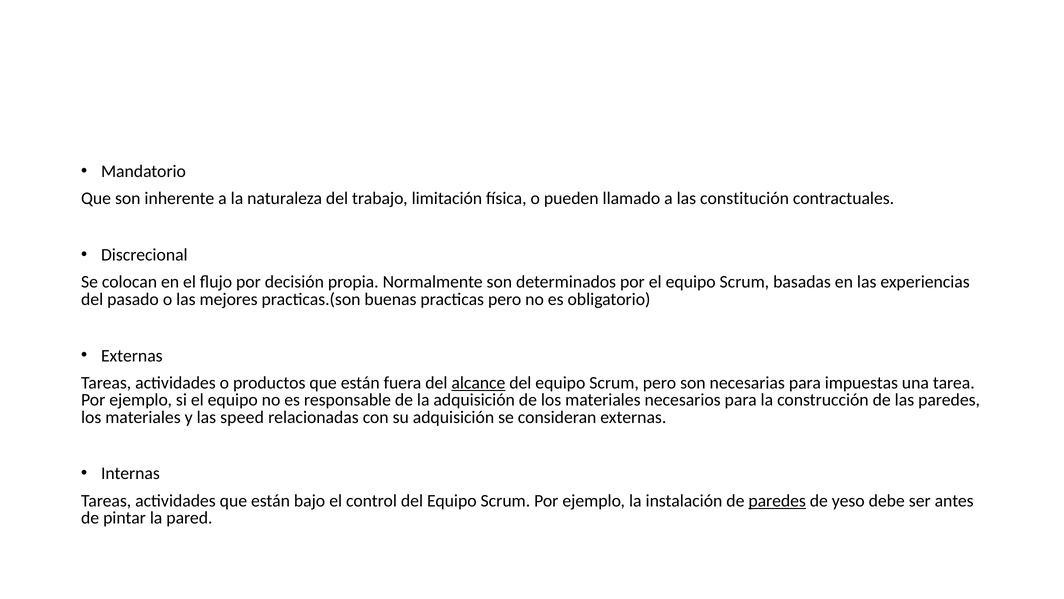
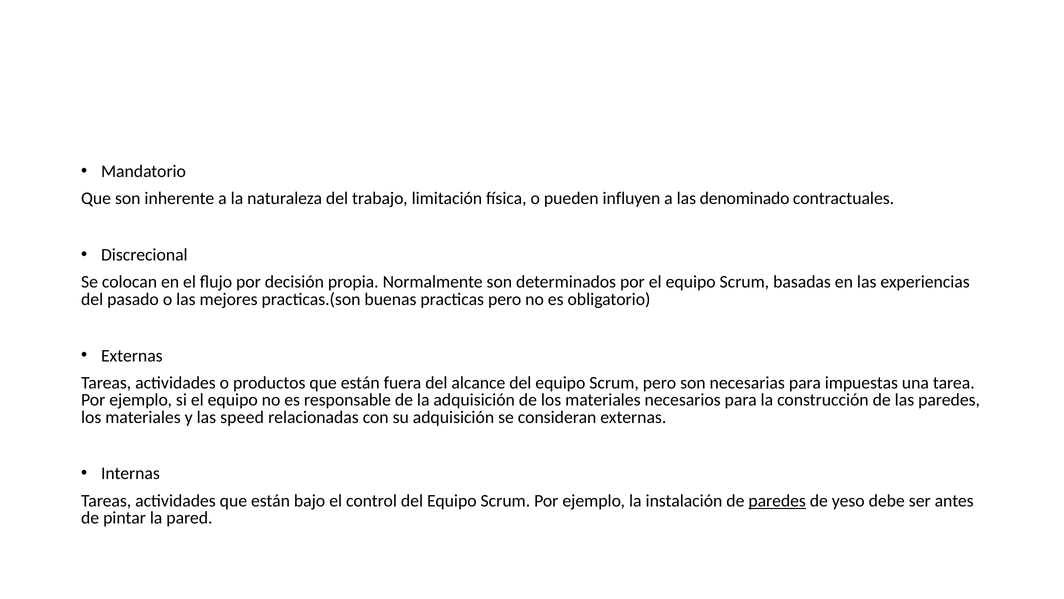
llamado: llamado -> influyen (631, 198)
constitución: constitución -> denominado (745, 198)
alcance underline: present -> none (478, 383)
